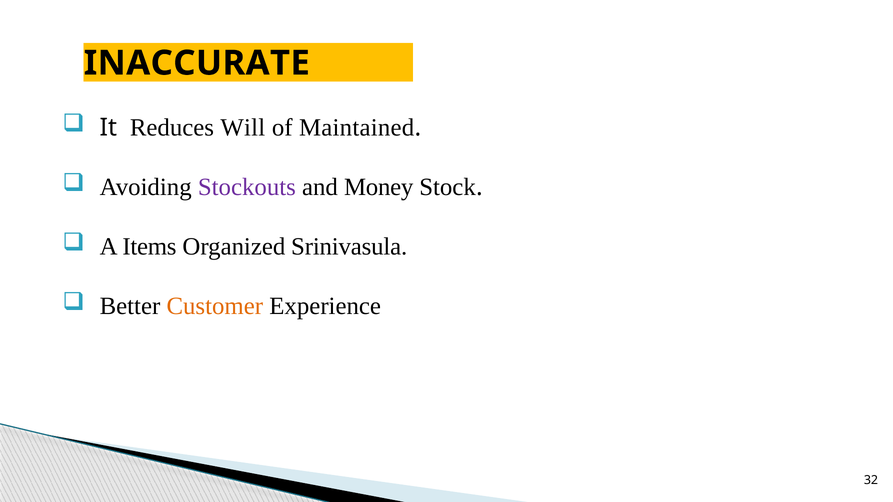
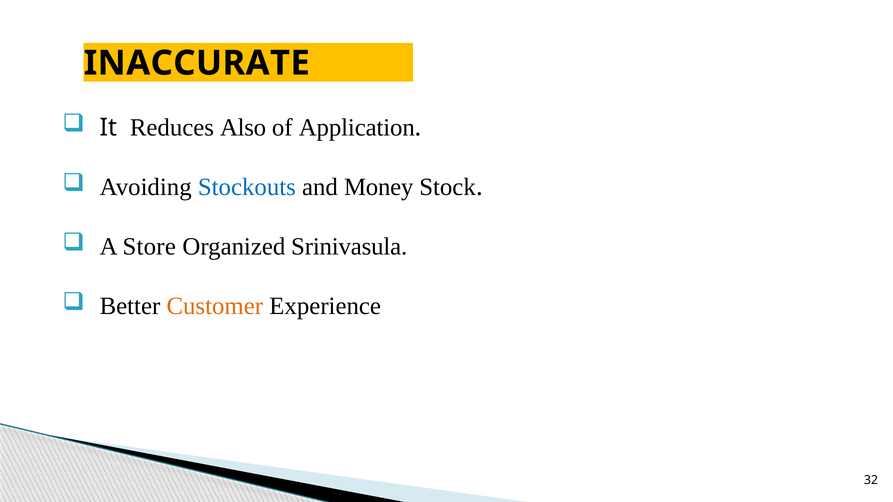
Will: Will -> Also (243, 127)
Maintained: Maintained -> Application (357, 127)
Stockouts colour: purple -> blue (247, 187)
Items: Items -> Store (149, 247)
